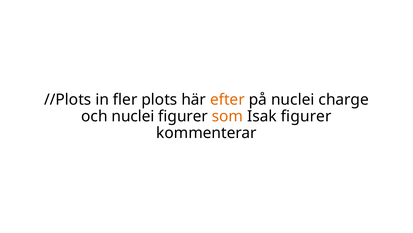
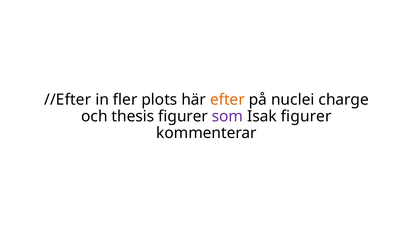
//Plots: //Plots -> //Efter (68, 99)
och nuclei: nuclei -> thesis (133, 116)
som colour: orange -> purple (227, 116)
